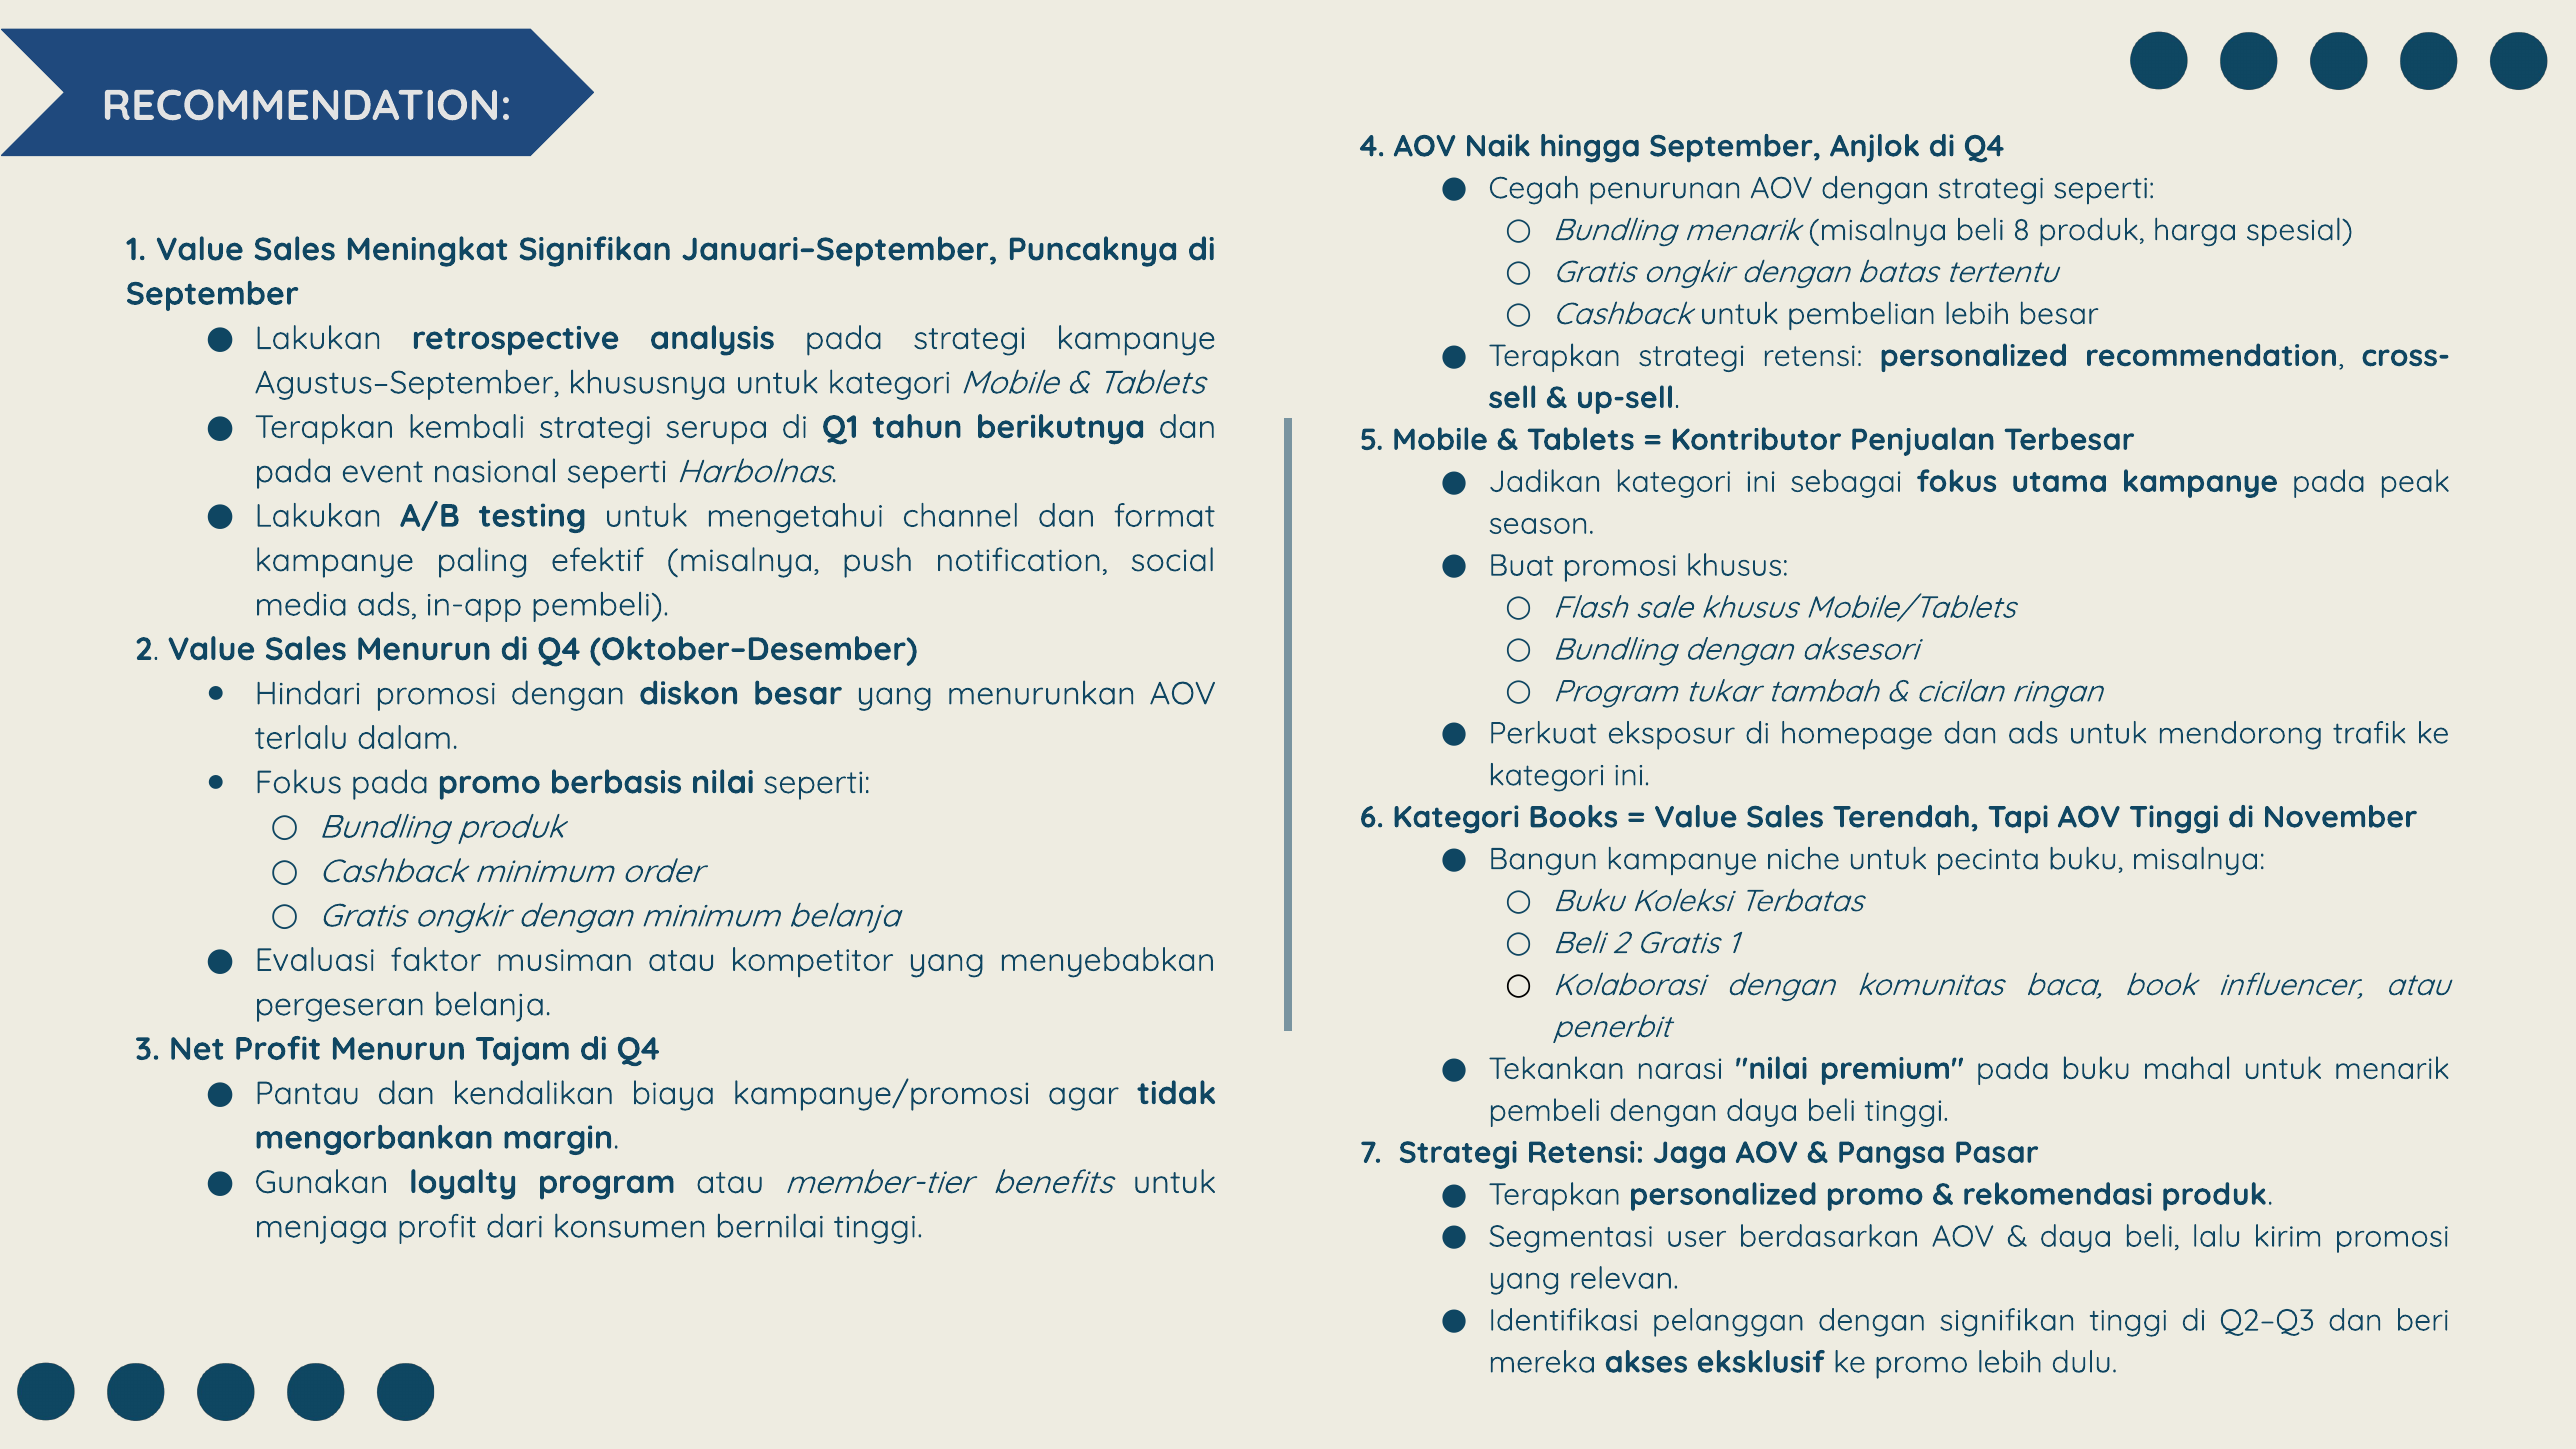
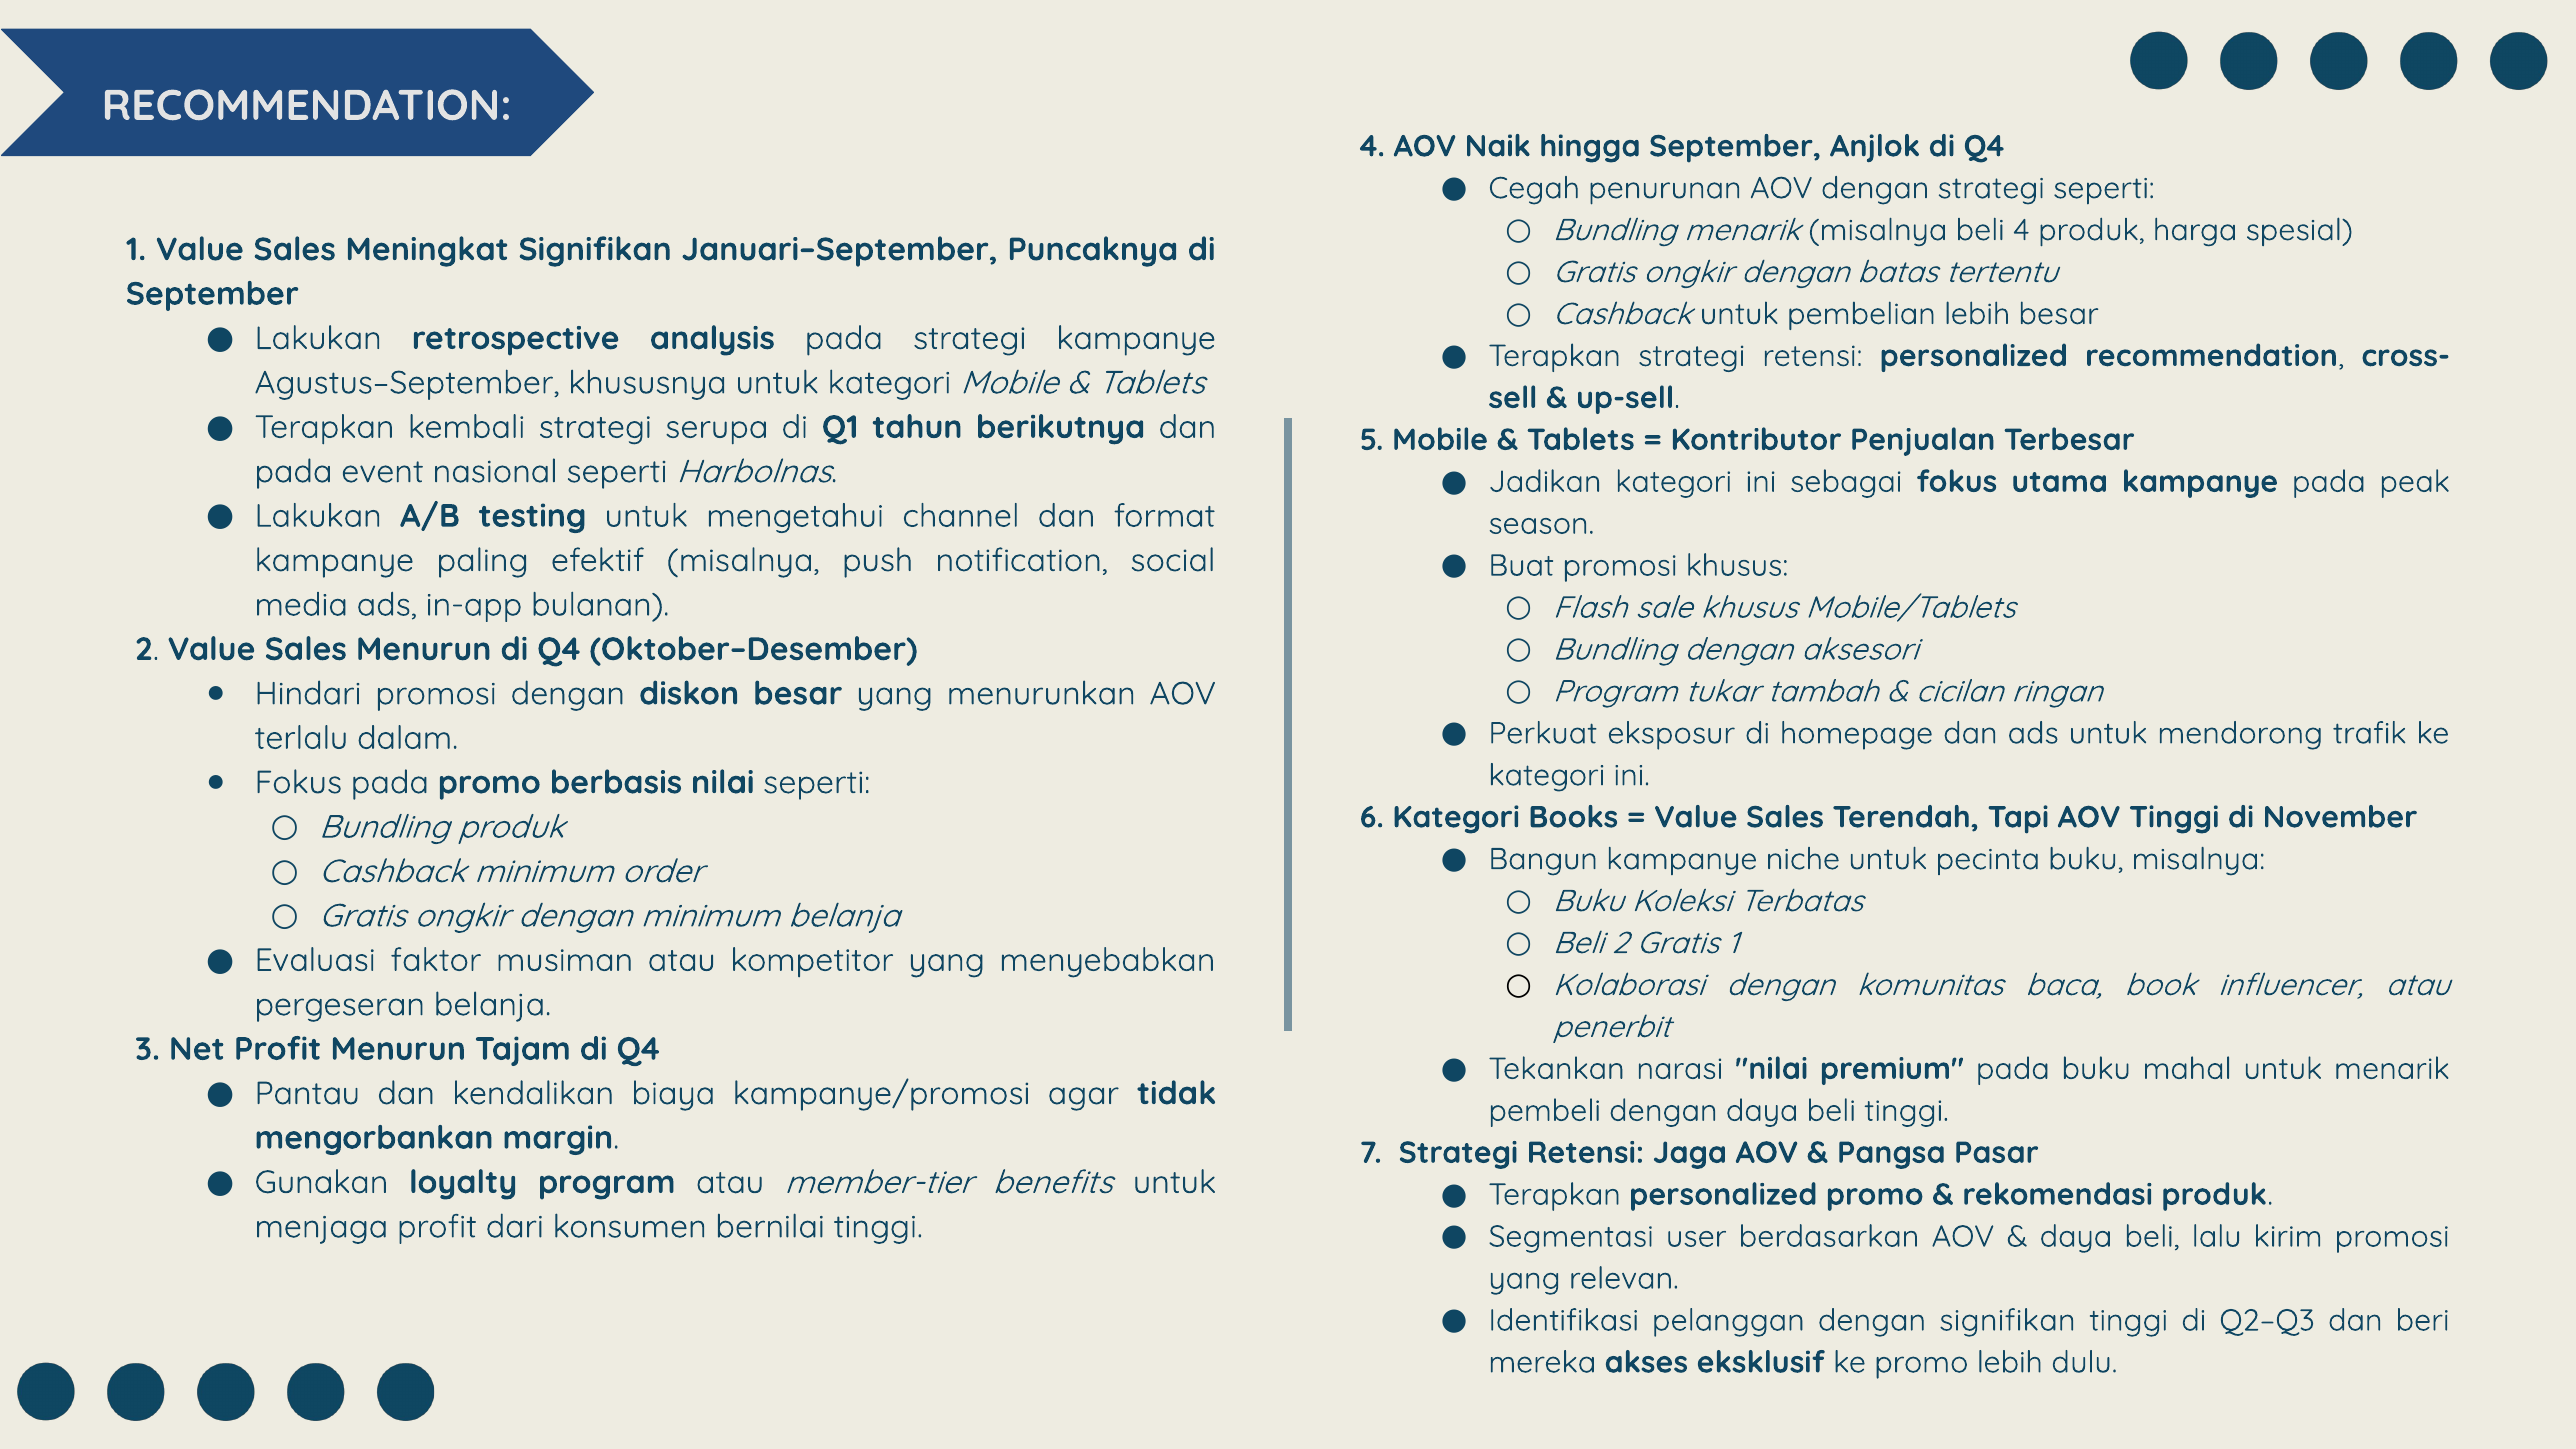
beli 8: 8 -> 4 (2021, 230)
in-app pembeli: pembeli -> bulanan (600, 605)
